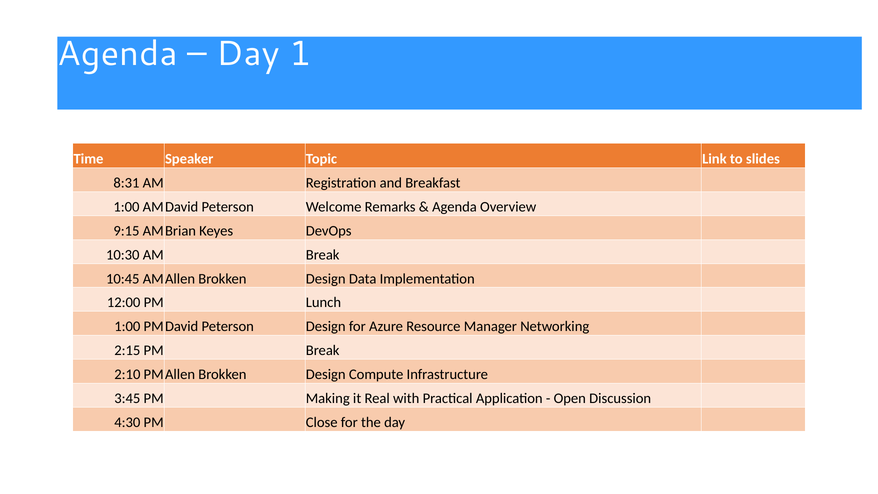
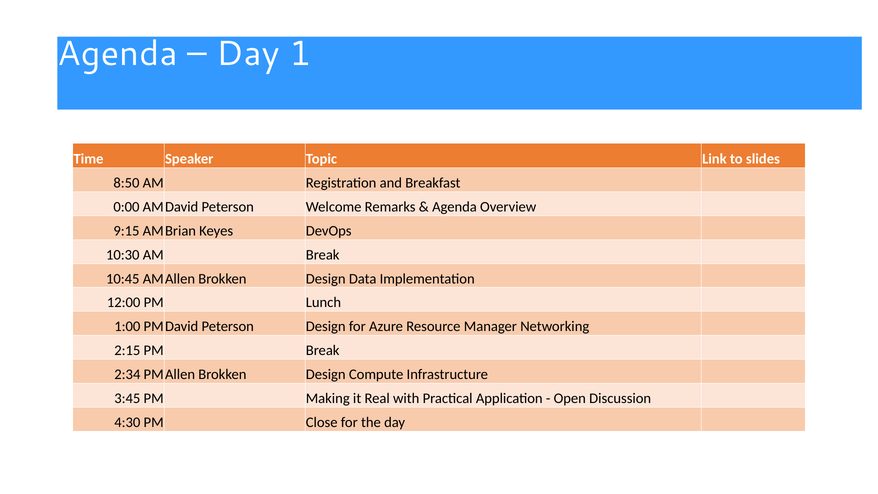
8:31: 8:31 -> 8:50 (126, 183)
1:00: 1:00 -> 0:00 (126, 207)
2:10: 2:10 -> 2:34 (127, 374)
